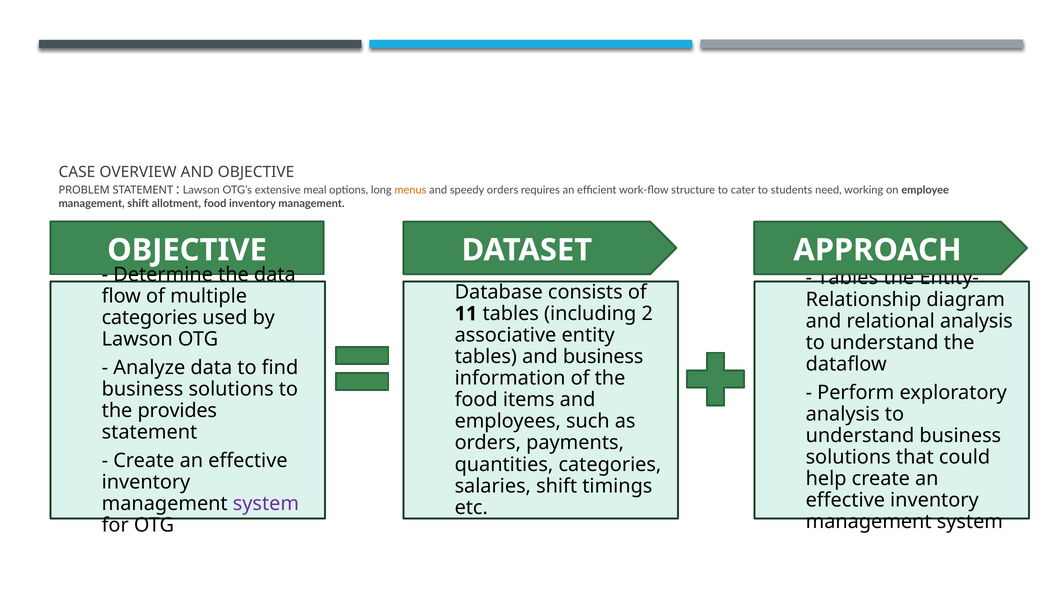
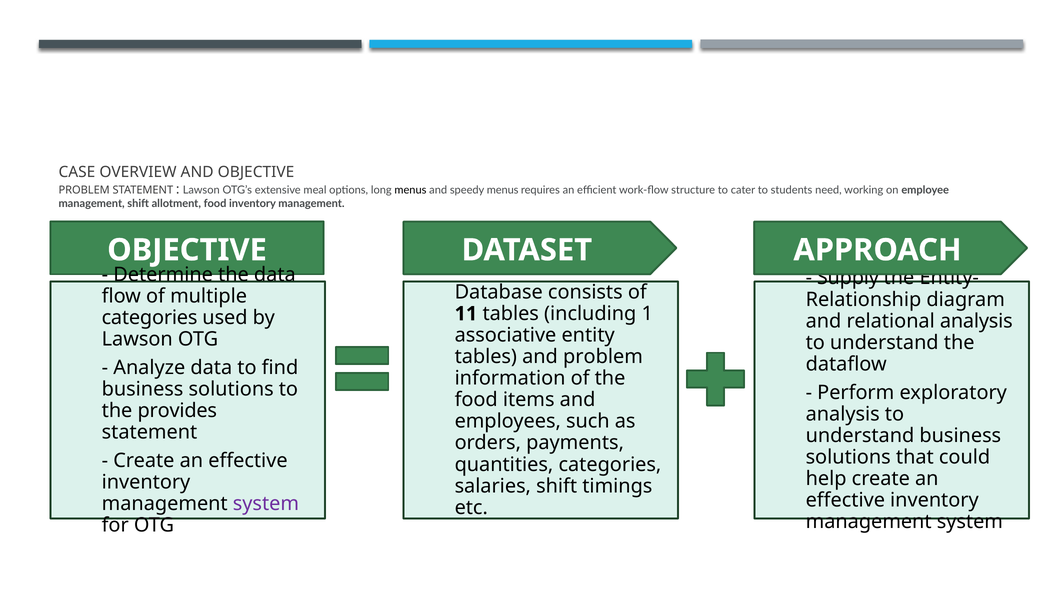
menus colour: orange -> black (410, 190)
speedy orders: orders -> menus (503, 190)
Tables: Tables -> Supply (848, 278)
2: 2 -> 1 (647, 313)
and business: business -> problem (603, 356)
